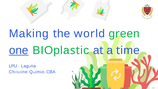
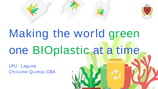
one underline: present -> none (19, 50)
